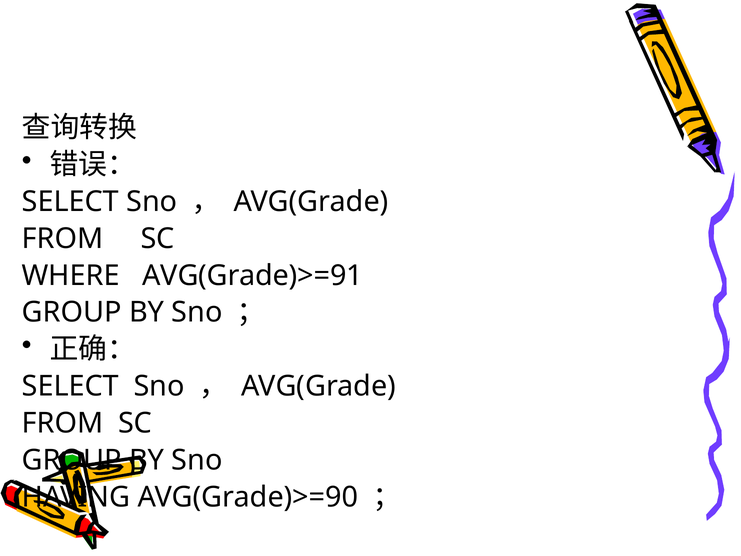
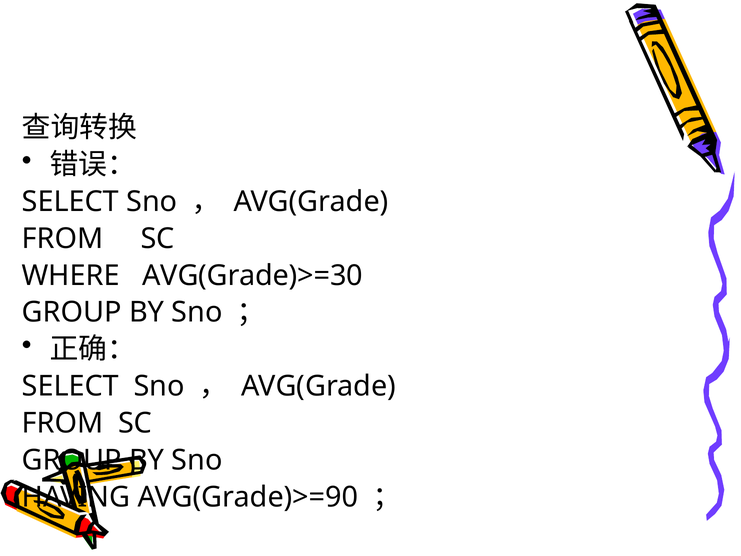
AVG(Grade)>=91: AVG(Grade)>=91 -> AVG(Grade)>=30 (253, 275)
